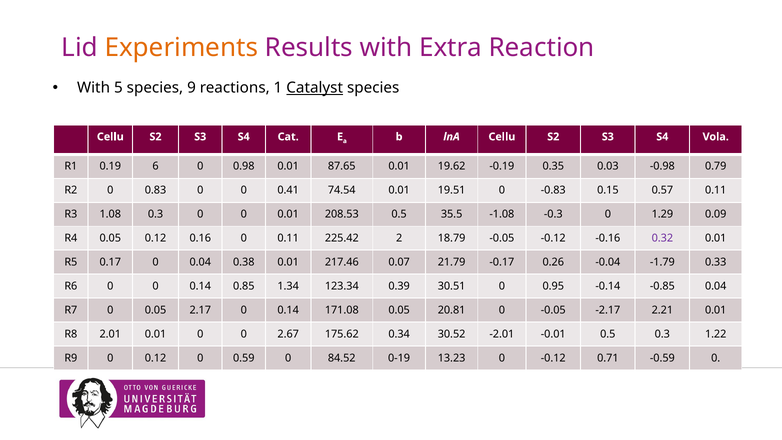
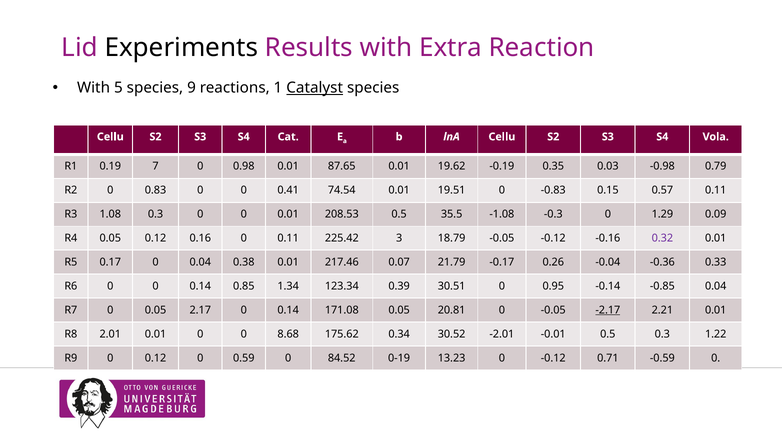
Experiments colour: orange -> black (181, 48)
6: 6 -> 7 (156, 166)
2: 2 -> 3 (399, 238)
-1.79: -1.79 -> -0.36 (662, 262)
-2.17 underline: none -> present (608, 310)
2.67: 2.67 -> 8.68 (288, 334)
